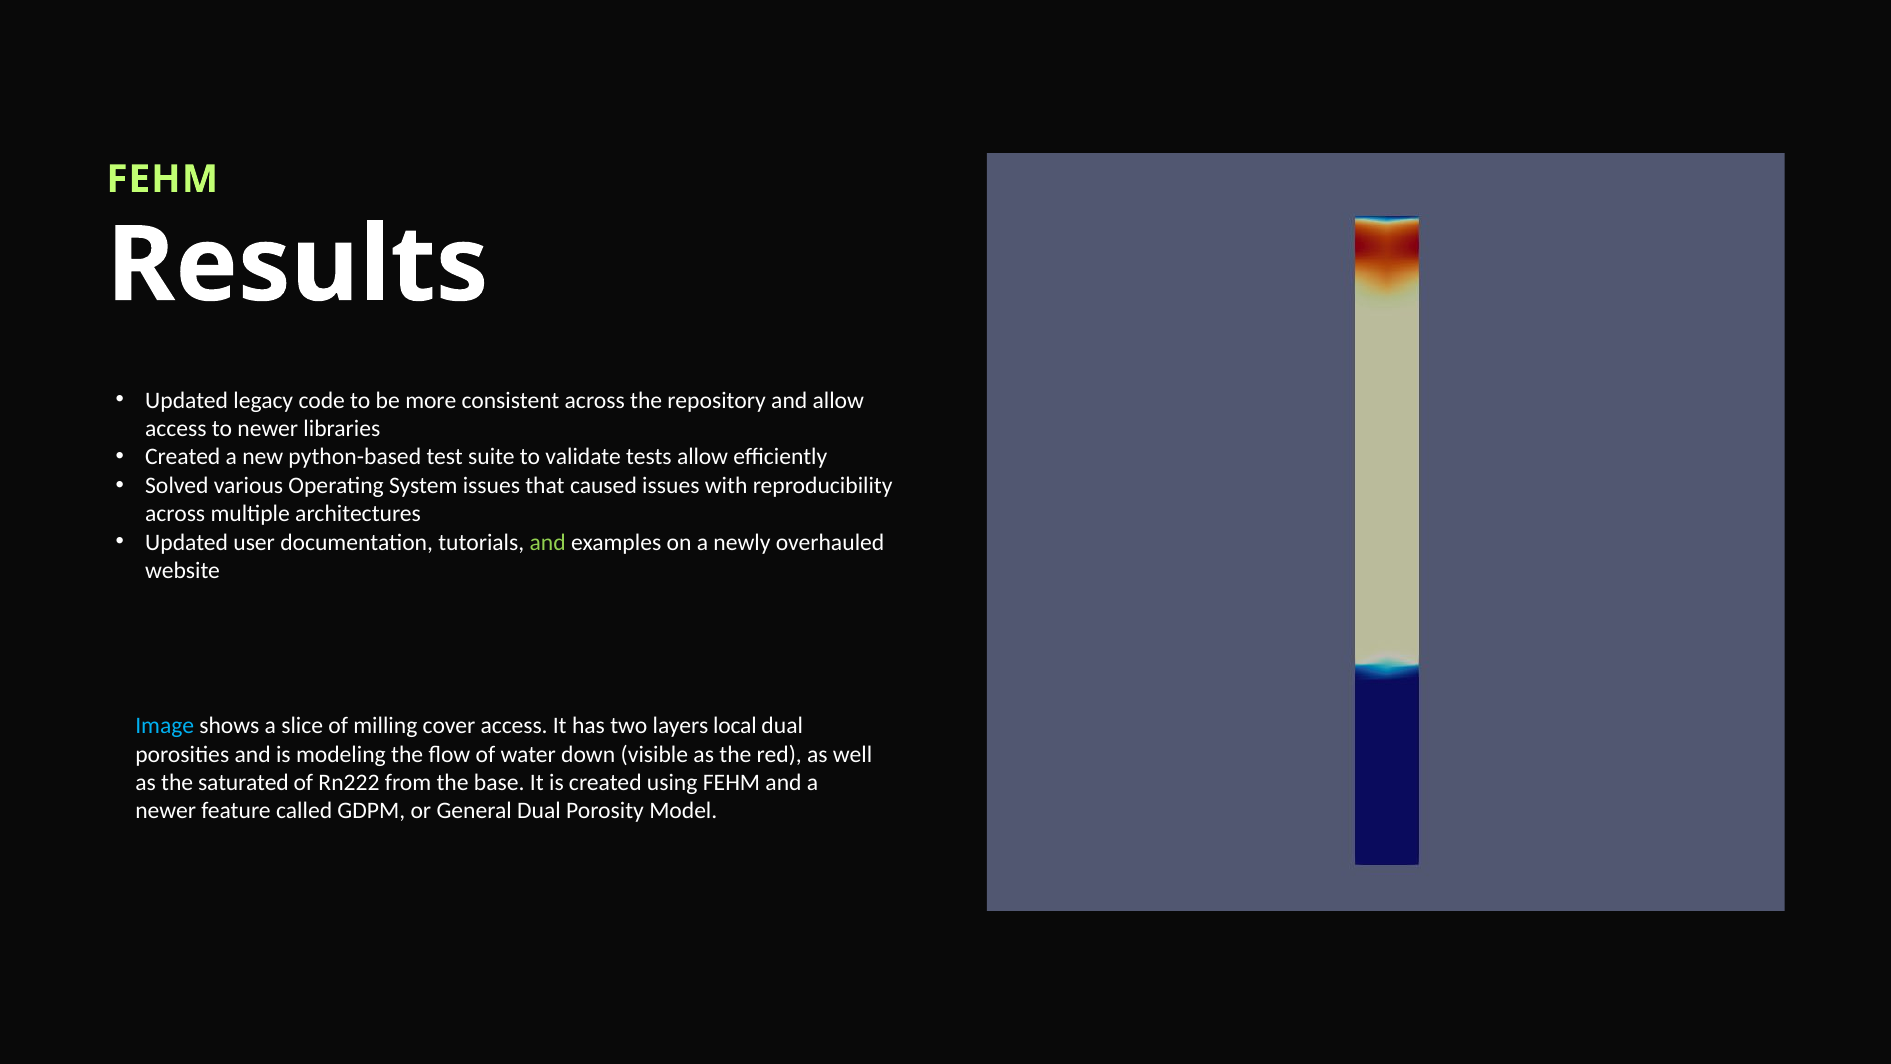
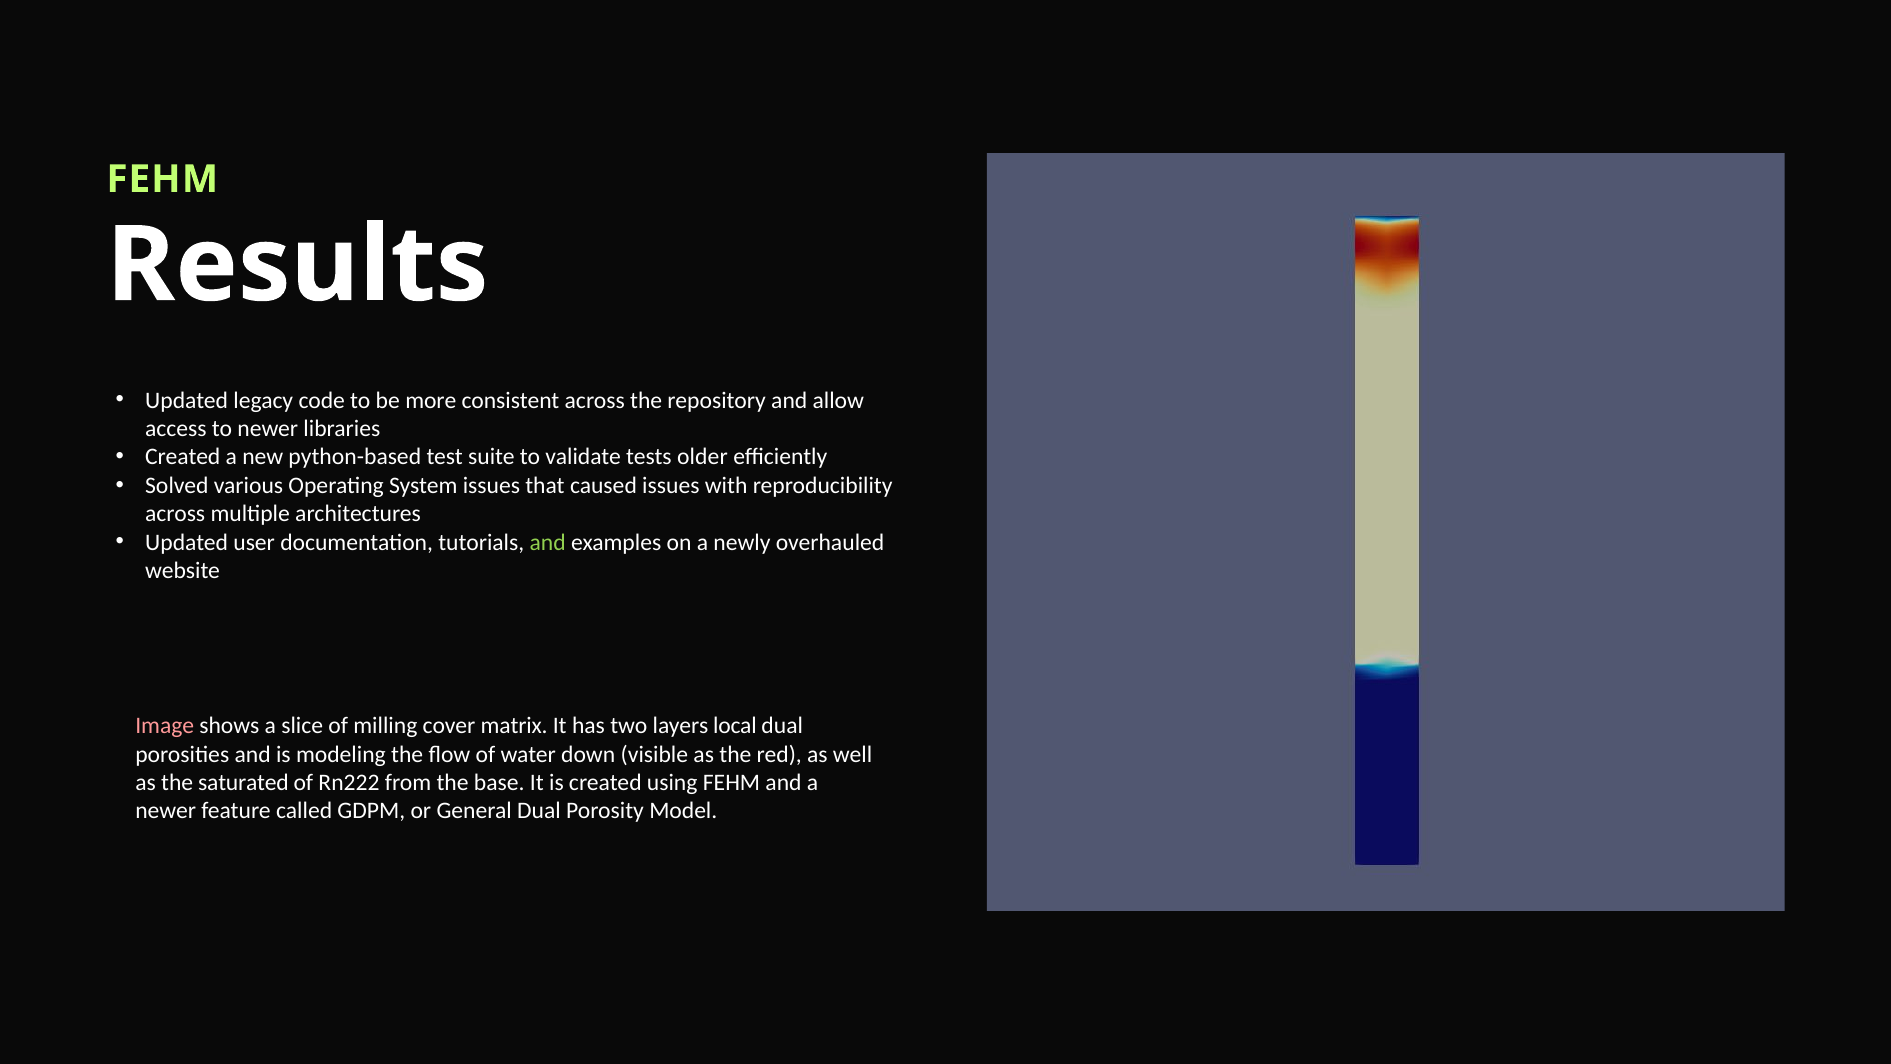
tests allow: allow -> older (702, 457)
Image colour: light blue -> pink (165, 726)
cover access: access -> matrix (514, 726)
